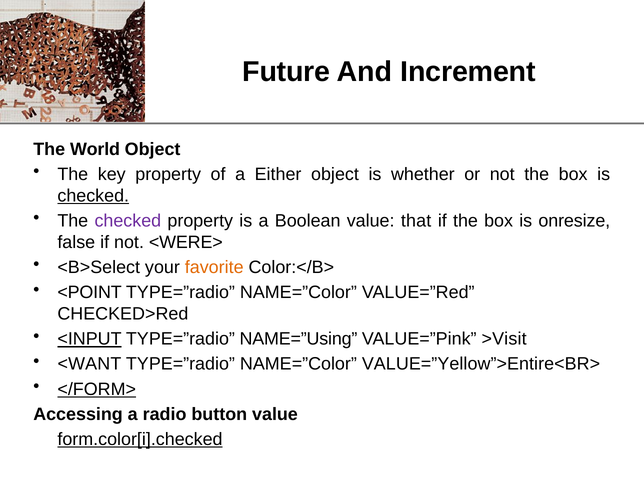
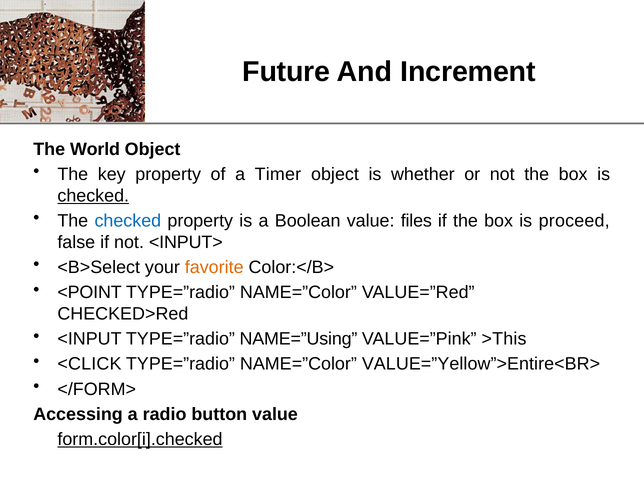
Either: Either -> Timer (278, 174)
checked colour: purple -> blue (128, 221)
that: that -> files (416, 221)
onresize: onresize -> proceed (574, 221)
<WERE>: <WERE> -> <INPUT> (186, 242)
<INPUT underline: present -> none (90, 339)
>Visit: >Visit -> >This (504, 339)
<WANT: <WANT -> <CLICK (89, 364)
</FORM> underline: present -> none (97, 389)
